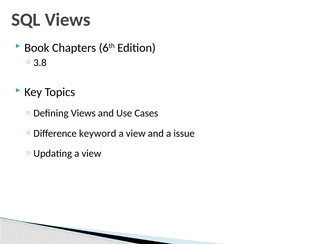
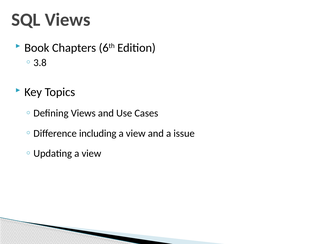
keyword: keyword -> including (98, 133)
